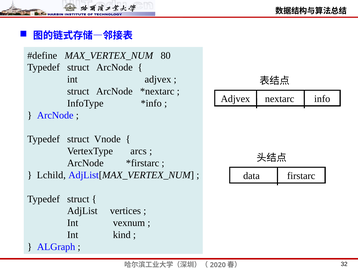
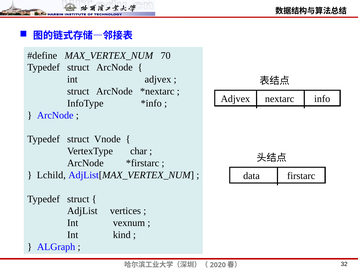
80: 80 -> 70 (166, 55)
arcs: arcs -> char (139, 151)
